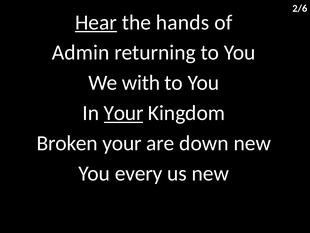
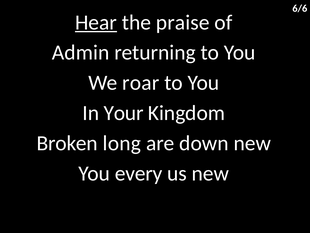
2/6: 2/6 -> 6/6 (300, 8)
hands: hands -> praise (183, 22)
with: with -> roar (141, 83)
Your underline: present -> none (124, 113)
Broken your: your -> long (122, 143)
